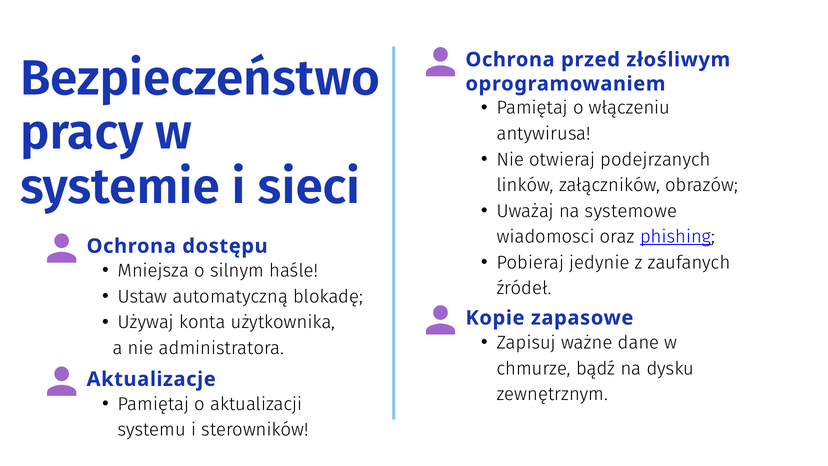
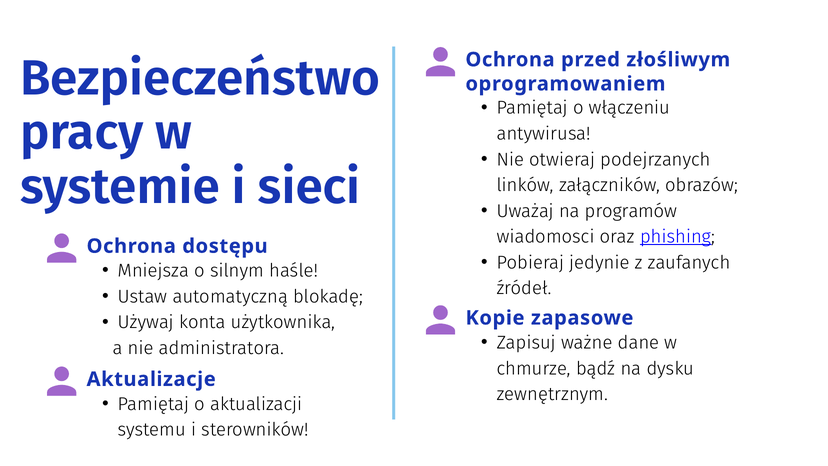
systemowe: systemowe -> programów (631, 211)
